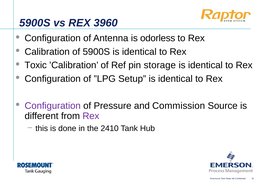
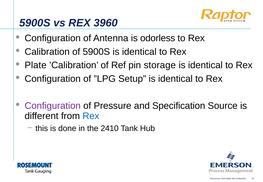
Toxic: Toxic -> Plate (36, 65)
Commission: Commission -> Specification (179, 106)
Rex colour: purple -> blue (91, 116)
